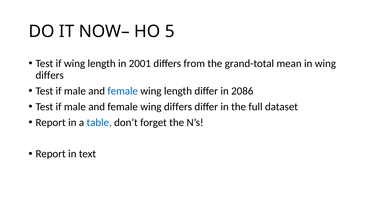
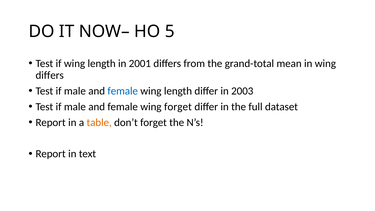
2086: 2086 -> 2003 (242, 91)
female wing differs: differs -> forget (178, 107)
table colour: blue -> orange (99, 122)
